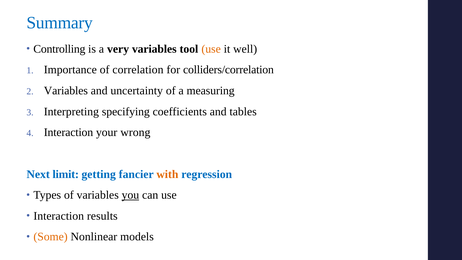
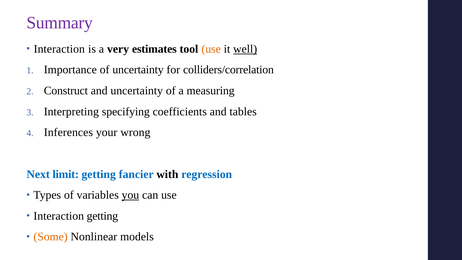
Summary colour: blue -> purple (60, 23)
Controlling: Controlling -> Interaction (59, 49)
very variables: variables -> estimates (154, 49)
well underline: none -> present (245, 49)
of correlation: correlation -> uncertainty (138, 70)
Variables: Variables -> Construct (66, 91)
Interaction: Interaction -> Inferences (68, 132)
with colour: orange -> black (167, 174)
Interaction results: results -> getting (102, 216)
